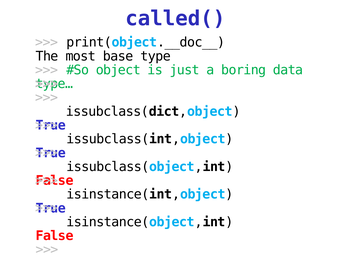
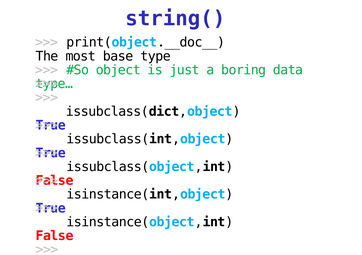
called(: called( -> string( (175, 18)
